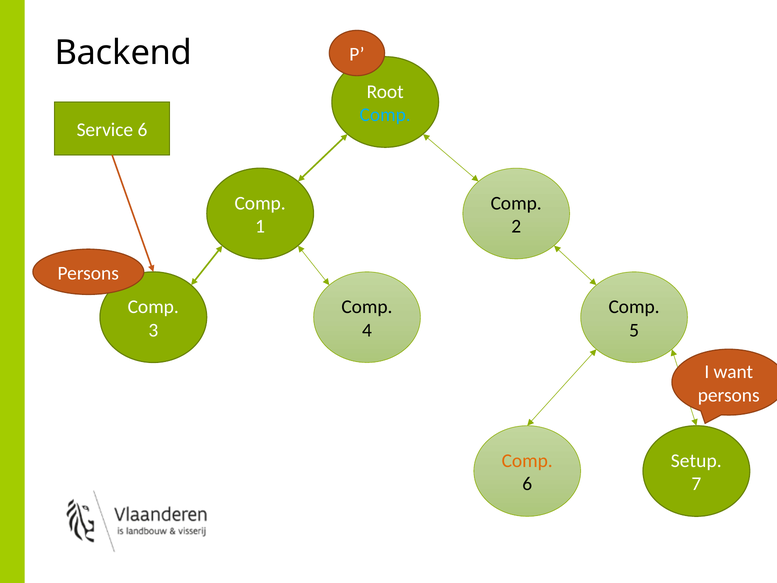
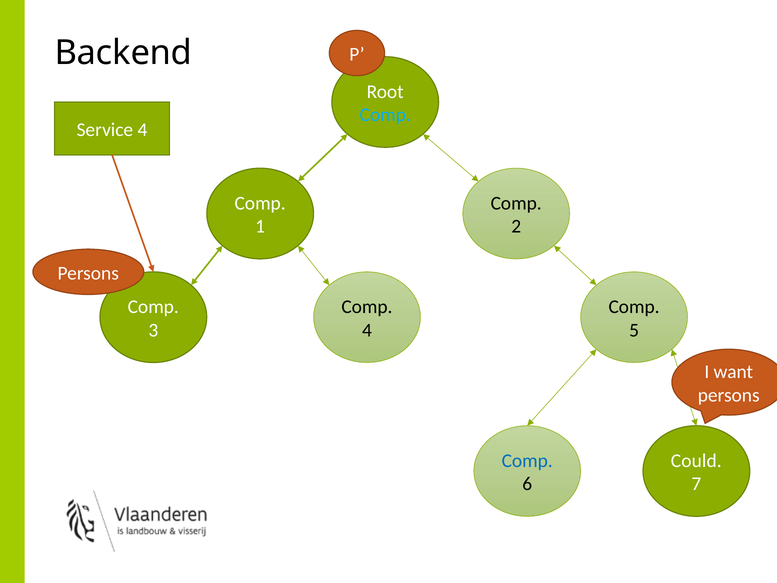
Service 6: 6 -> 4 (142, 130)
Comp colour: orange -> blue (527, 461)
Setup: Setup -> Could (696, 461)
